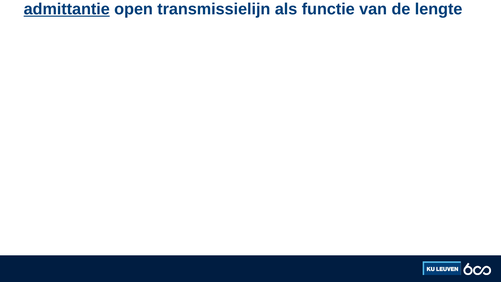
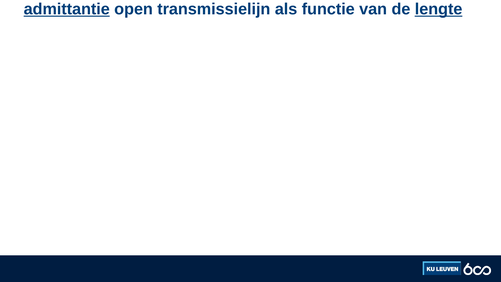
lengte underline: none -> present (439, 9)
